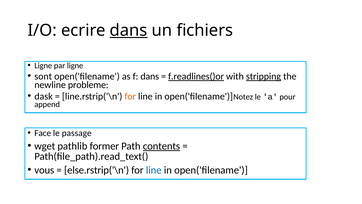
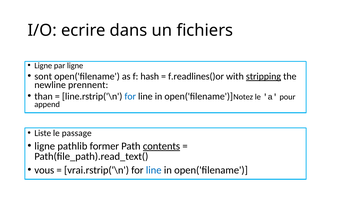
dans underline: present -> none (129, 30)
f dans: dans -> hash (150, 76)
f.readlines()or underline: present -> none (196, 76)
probleme: probleme -> prennent (88, 85)
dask: dask -> than (44, 96)
for colour: orange -> blue (130, 96)
Face: Face -> Liste (43, 133)
wget: wget -> ligne (45, 146)
else.rstrip('\n: else.rstrip('\n -> vrai.rstrip('\n (97, 170)
